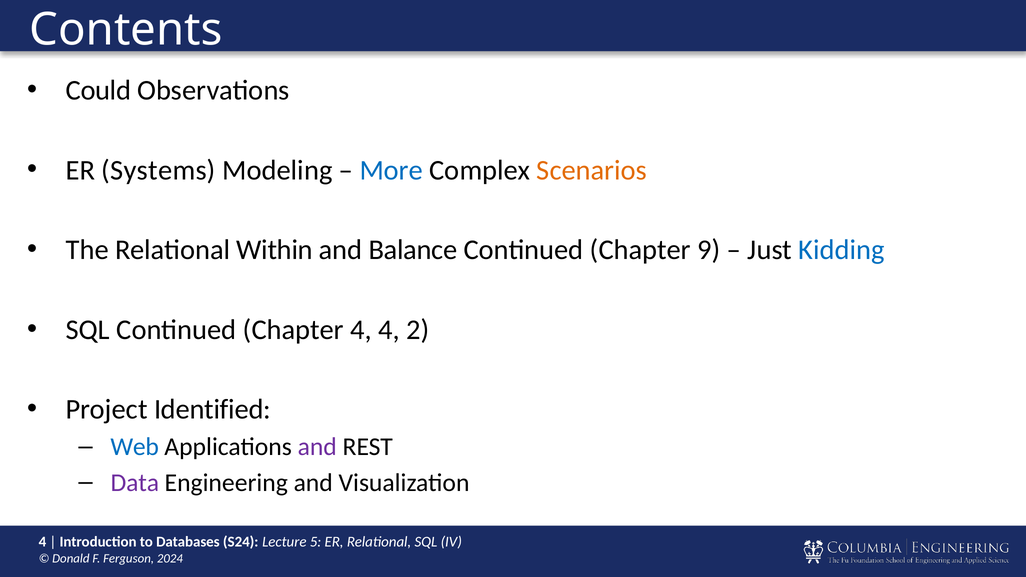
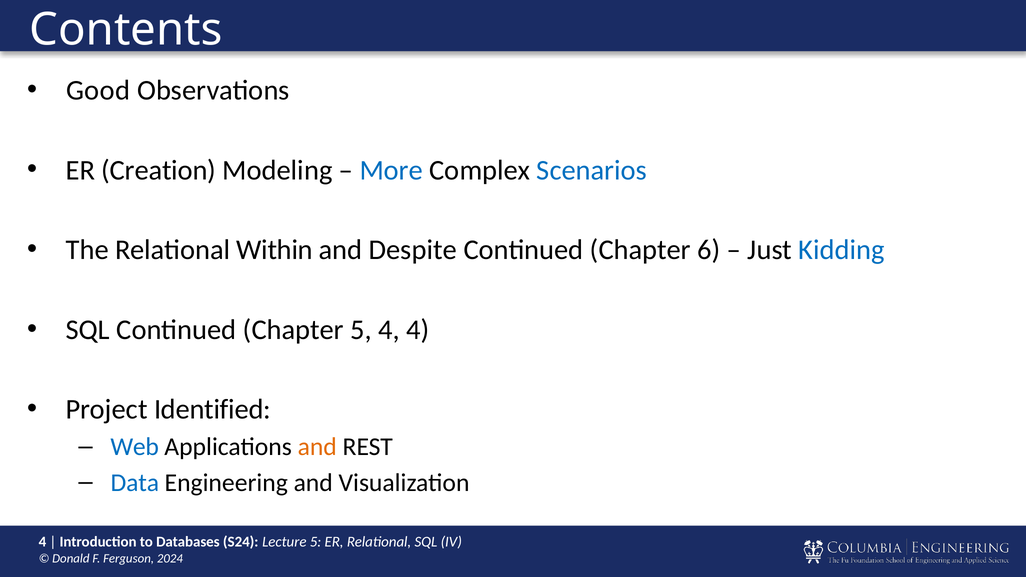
Could: Could -> Good (98, 90)
Systems: Systems -> Creation (159, 170)
Scenarios colour: orange -> blue (592, 170)
Balance: Balance -> Despite (413, 250)
9: 9 -> 6 (709, 250)
Chapter 4: 4 -> 5 (361, 330)
4 2: 2 -> 4 (418, 330)
and colour: purple -> orange (317, 447)
Data colour: purple -> blue (135, 483)
